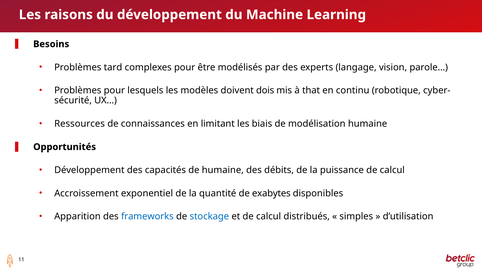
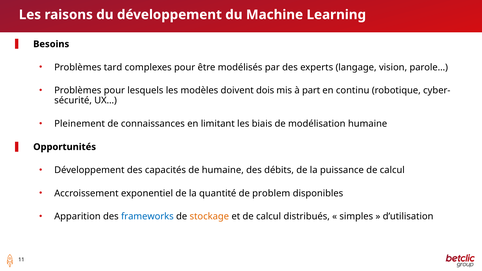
that: that -> part (311, 90)
Ressources: Ressources -> Pleinement (80, 124)
exabytes: exabytes -> problem (271, 193)
stockage colour: blue -> orange (209, 217)
